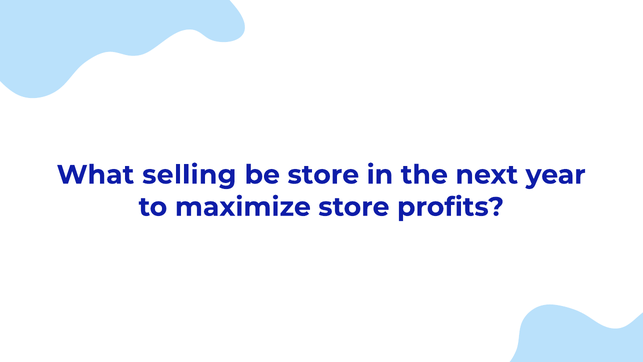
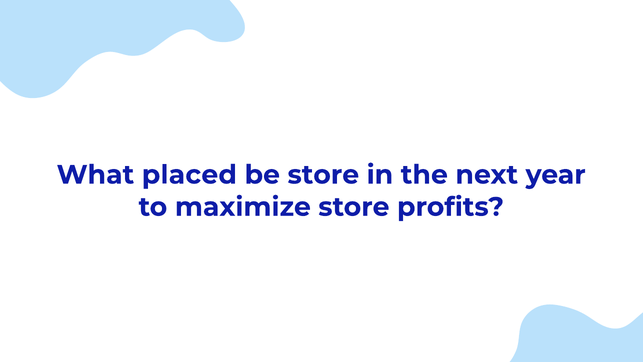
selling: selling -> placed (189, 175)
